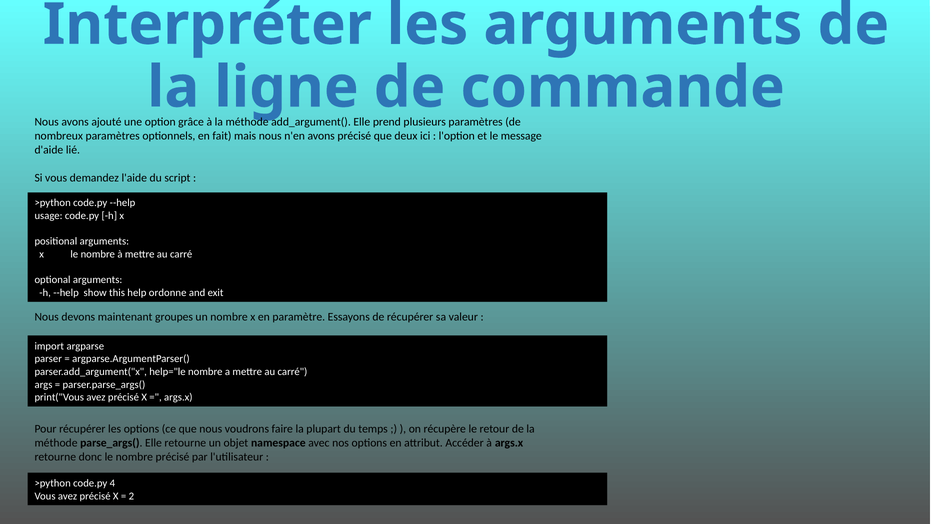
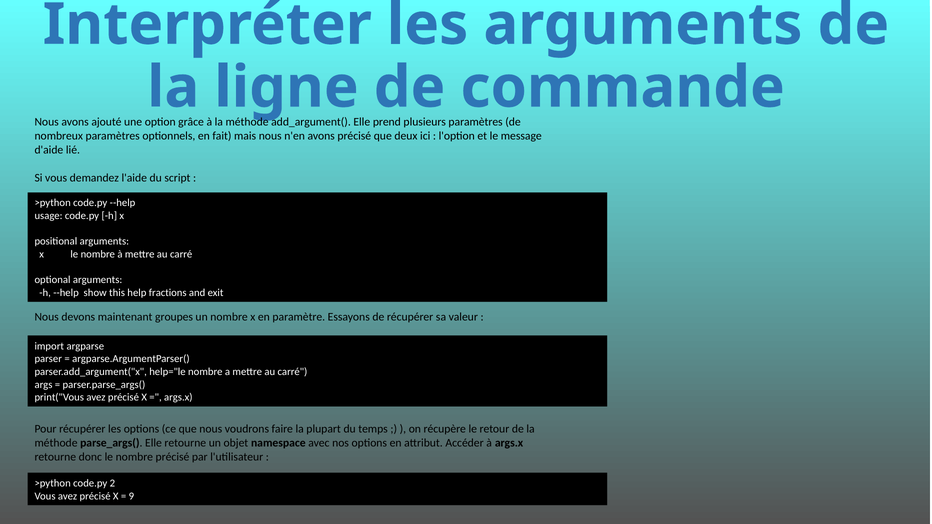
ordonne: ordonne -> fractions (168, 293)
4: 4 -> 2 (112, 483)
2: 2 -> 9 (131, 496)
